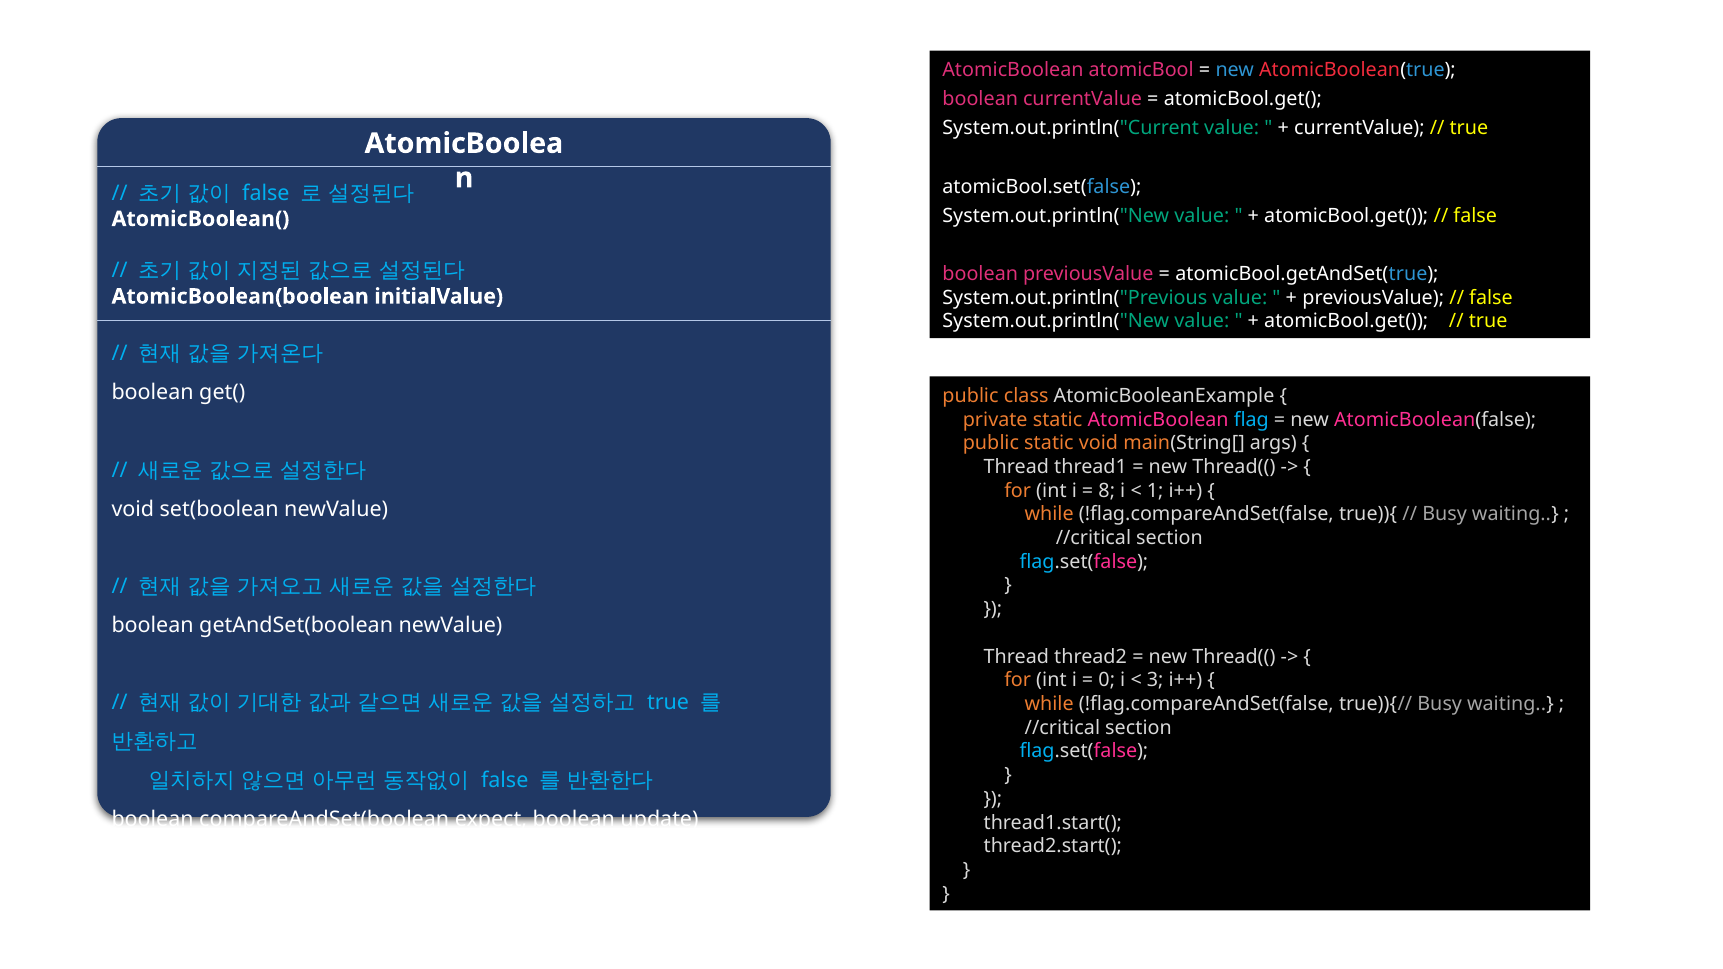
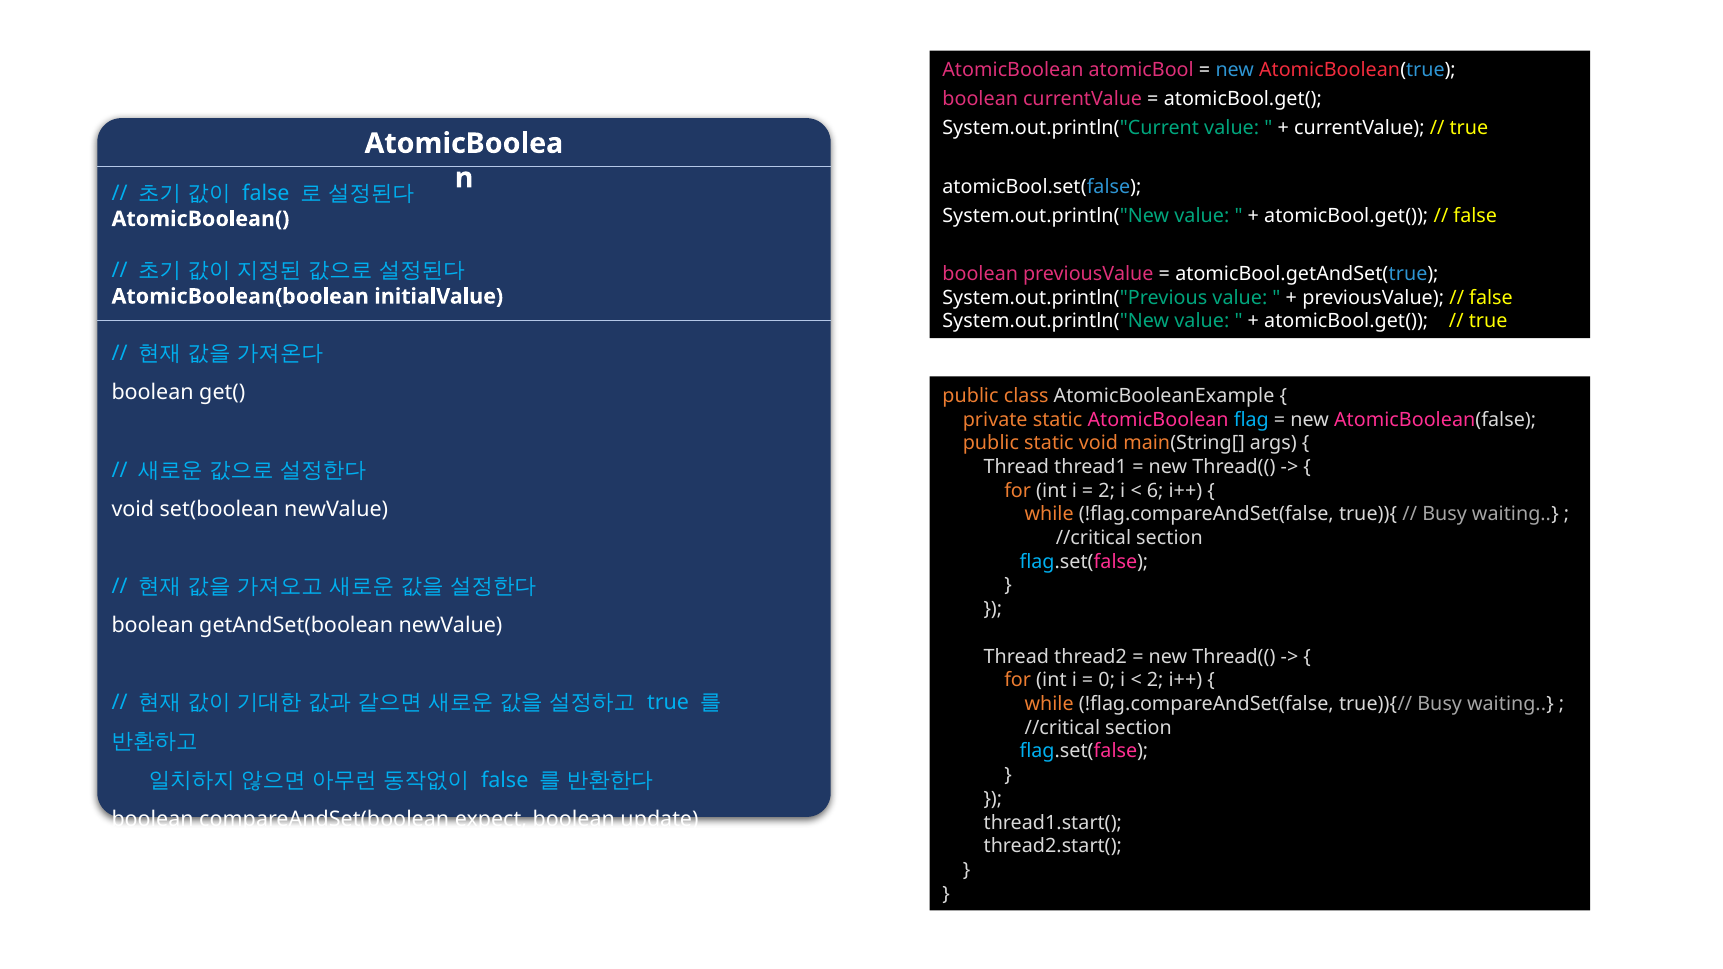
8: 8 -> 2 (1107, 491)
1: 1 -> 6 (1155, 491)
3: 3 -> 2 (1155, 680)
